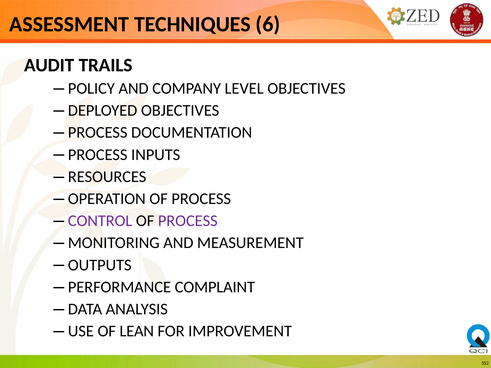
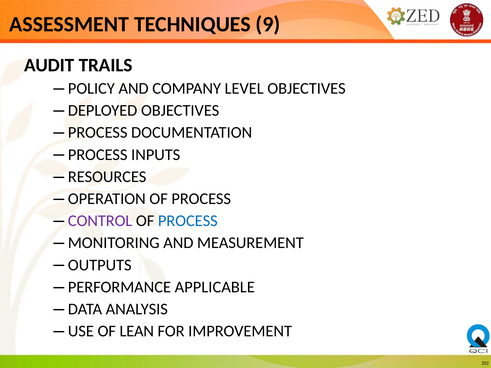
6: 6 -> 9 (268, 24)
PROCESS colour: purple -> blue (188, 221)
COMPLAINT: COMPLAINT -> APPLICABLE (215, 287)
